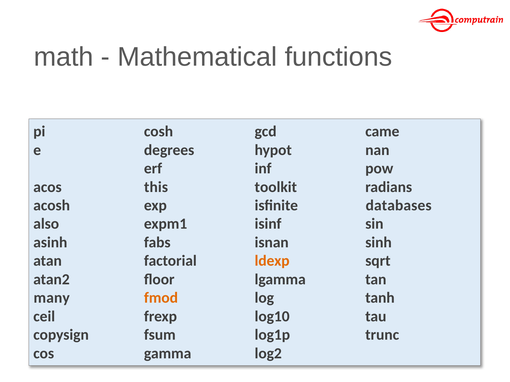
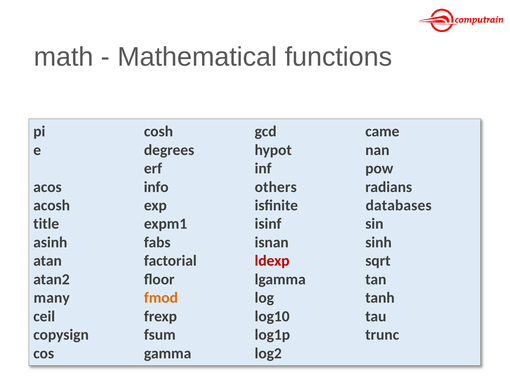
this: this -> info (156, 187)
toolkit: toolkit -> others (276, 187)
also: also -> title (46, 224)
ldexp colour: orange -> red (272, 261)
